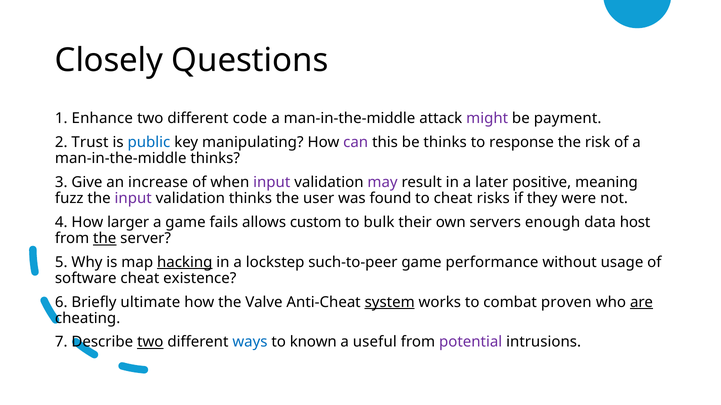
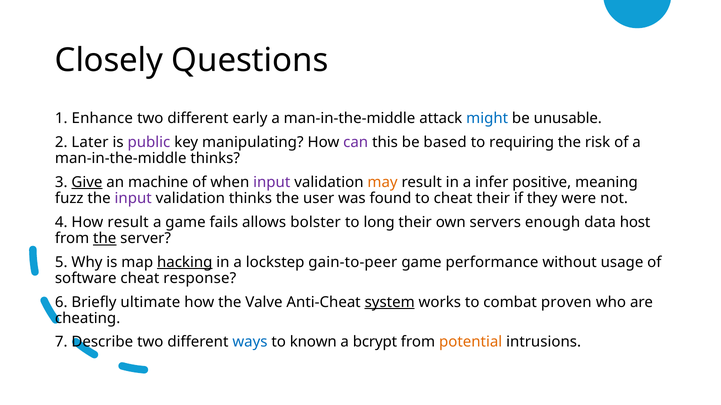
code: code -> early (250, 119)
might colour: purple -> blue (487, 119)
payment: payment -> unusable (568, 119)
Trust: Trust -> Later (90, 142)
public colour: blue -> purple (149, 142)
be thinks: thinks -> based (445, 142)
response: response -> requiring (522, 142)
Give underline: none -> present (87, 182)
increase: increase -> machine (158, 182)
may colour: purple -> orange (383, 182)
later: later -> infer (492, 182)
cheat risks: risks -> their (493, 199)
How larger: larger -> result (128, 222)
custom: custom -> bolster (316, 222)
bulk: bulk -> long (379, 222)
such-to-peer: such-to-peer -> gain-to-peer (353, 262)
existence: existence -> response (200, 279)
are underline: present -> none (642, 302)
two underline: present -> none (150, 342)
useful: useful -> bcrypt (375, 342)
potential colour: purple -> orange (471, 342)
